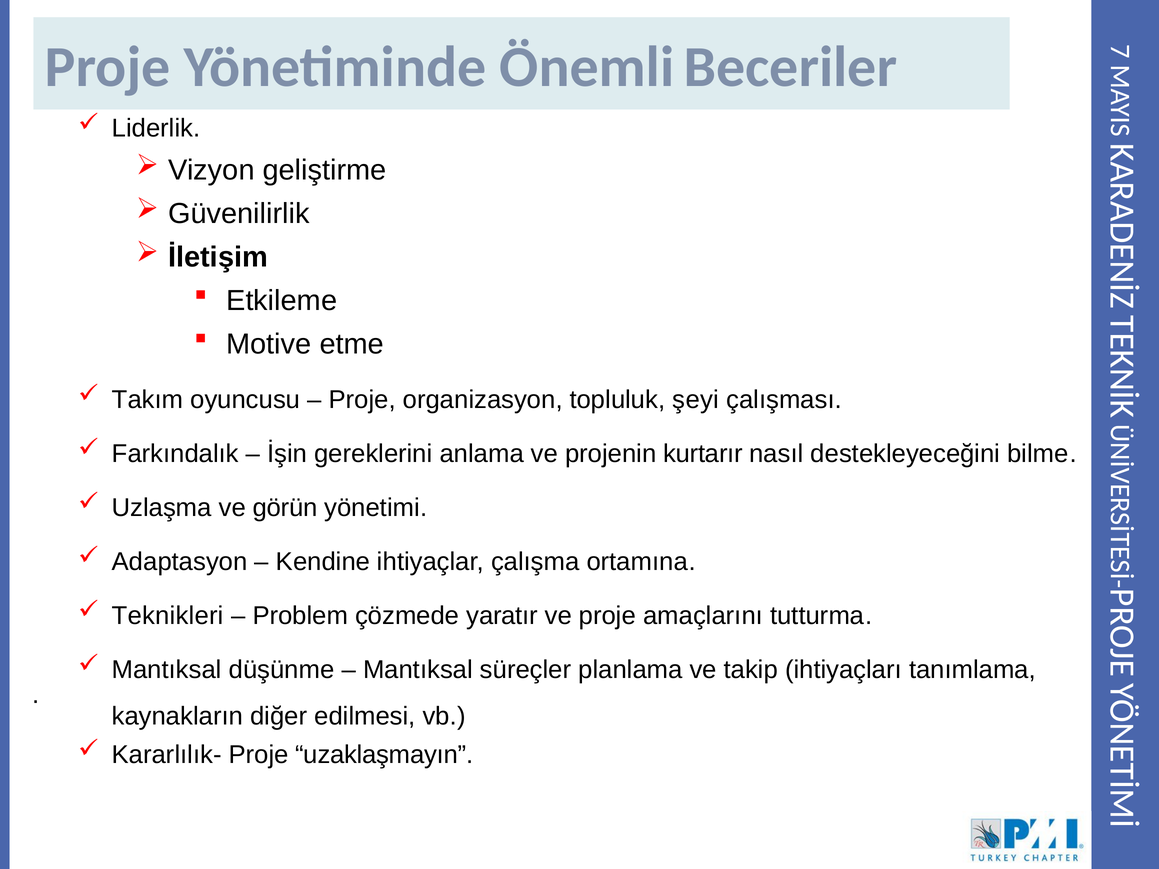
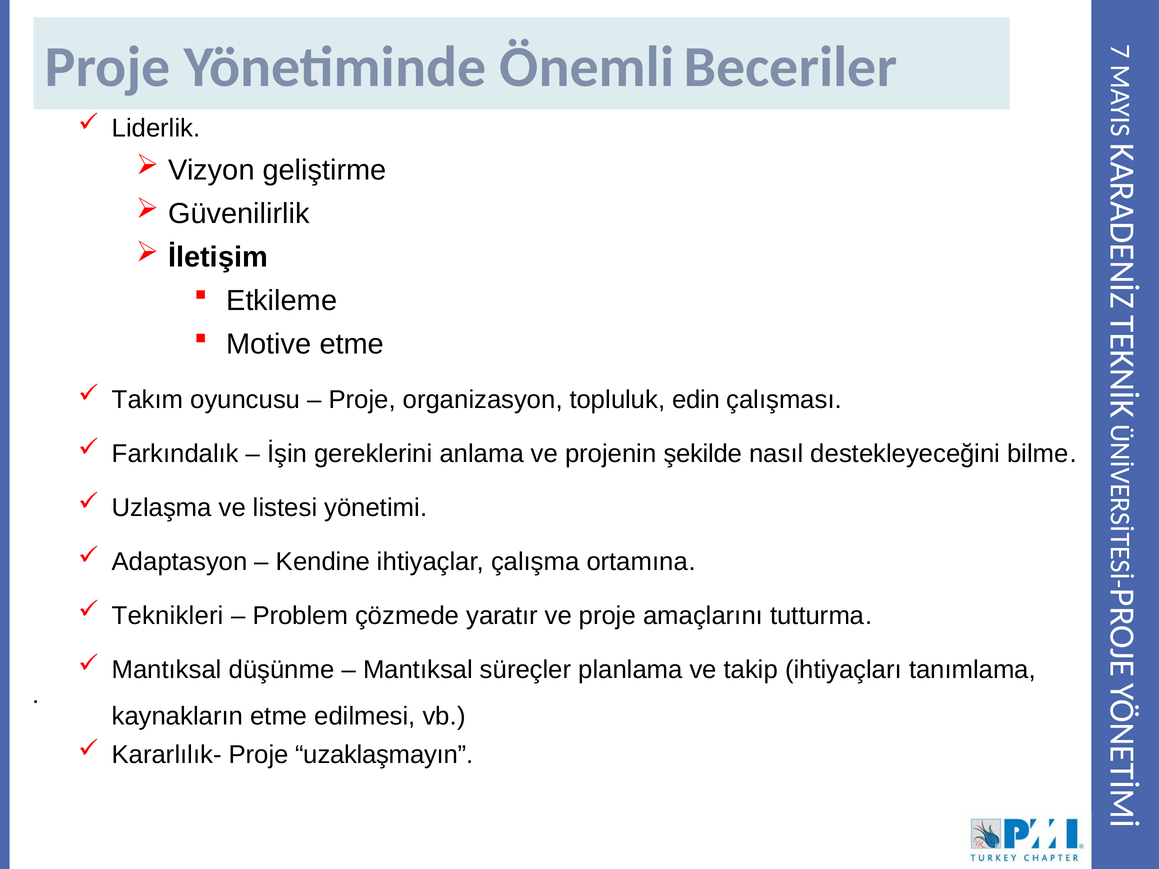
şeyi: şeyi -> edin (696, 400)
kurtarır: kurtarır -> şekilde (703, 454)
görün: görün -> listesi (285, 508)
kaynakların diğer: diğer -> etme (279, 716)
